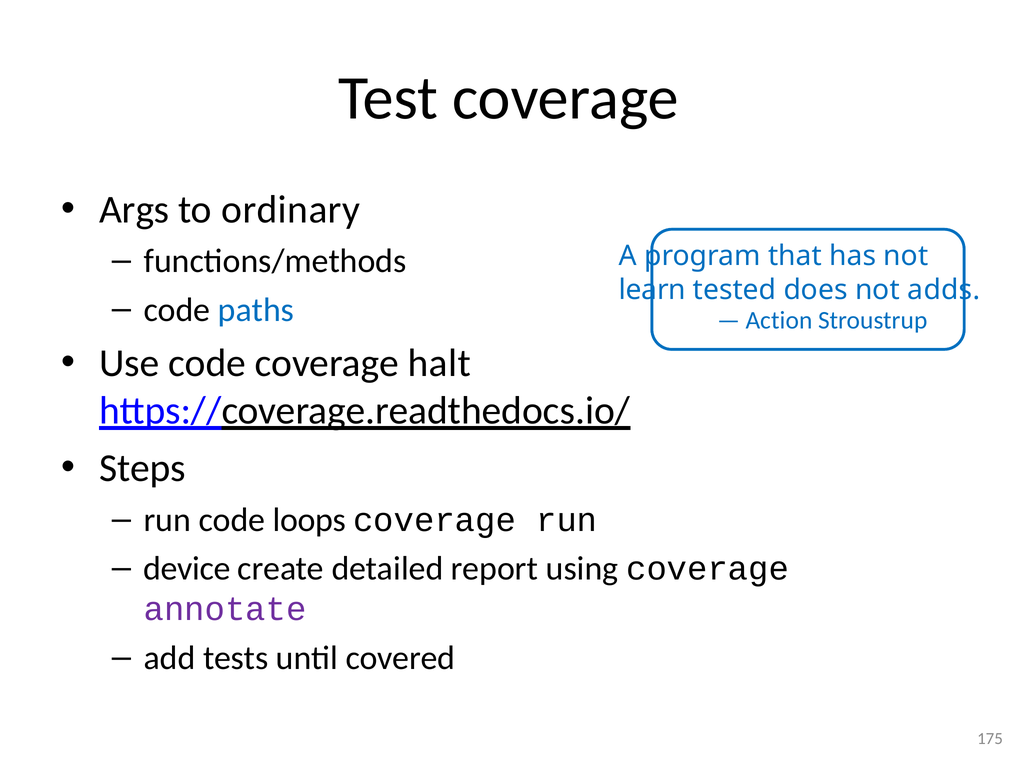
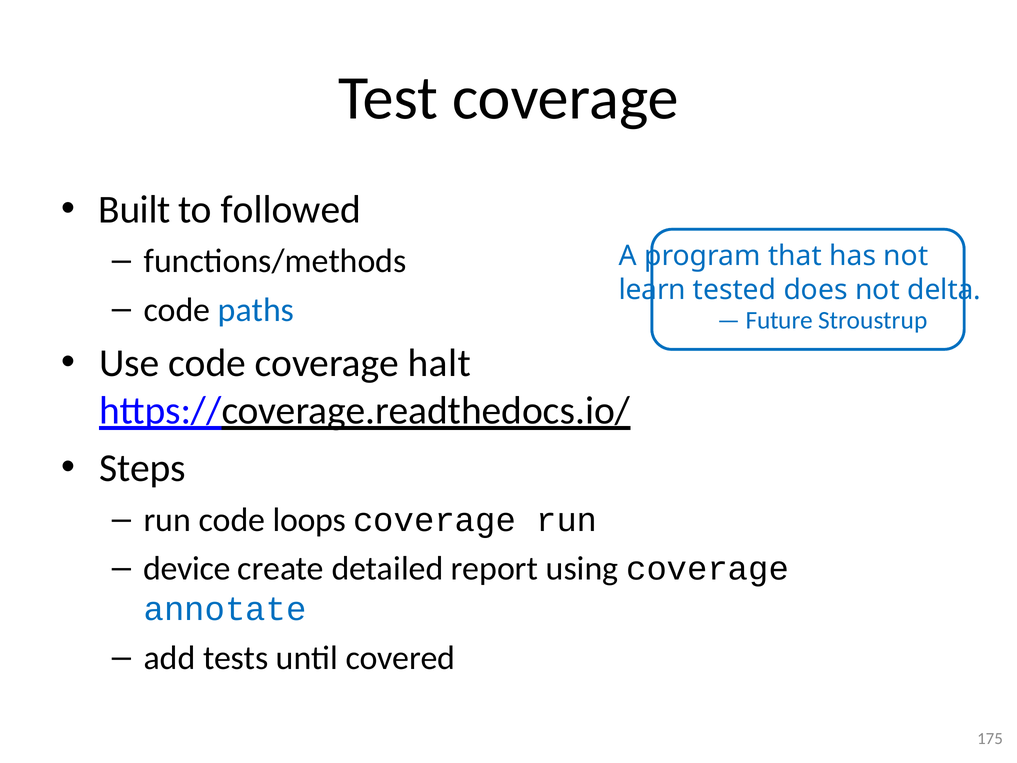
Args: Args -> Built (134, 210)
ordinary: ordinary -> followed (291, 210)
adds: adds -> delta (944, 290)
Action: Action -> Future (779, 320)
annotate colour: purple -> blue (225, 609)
